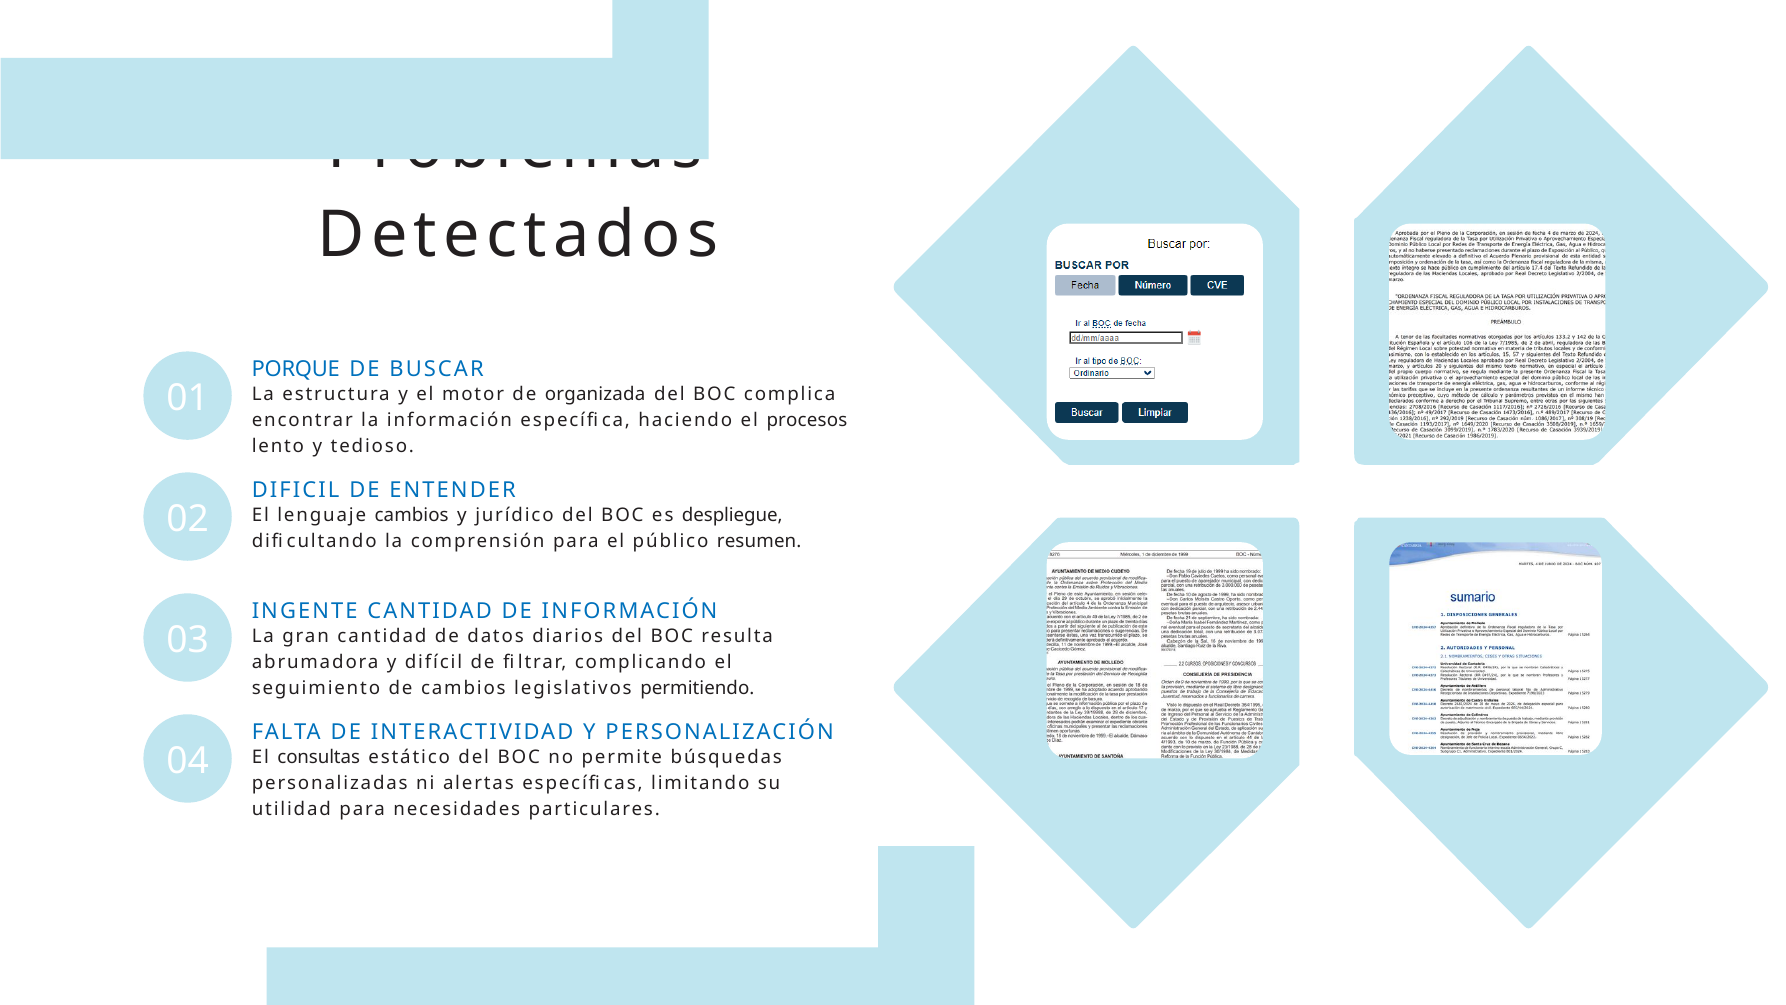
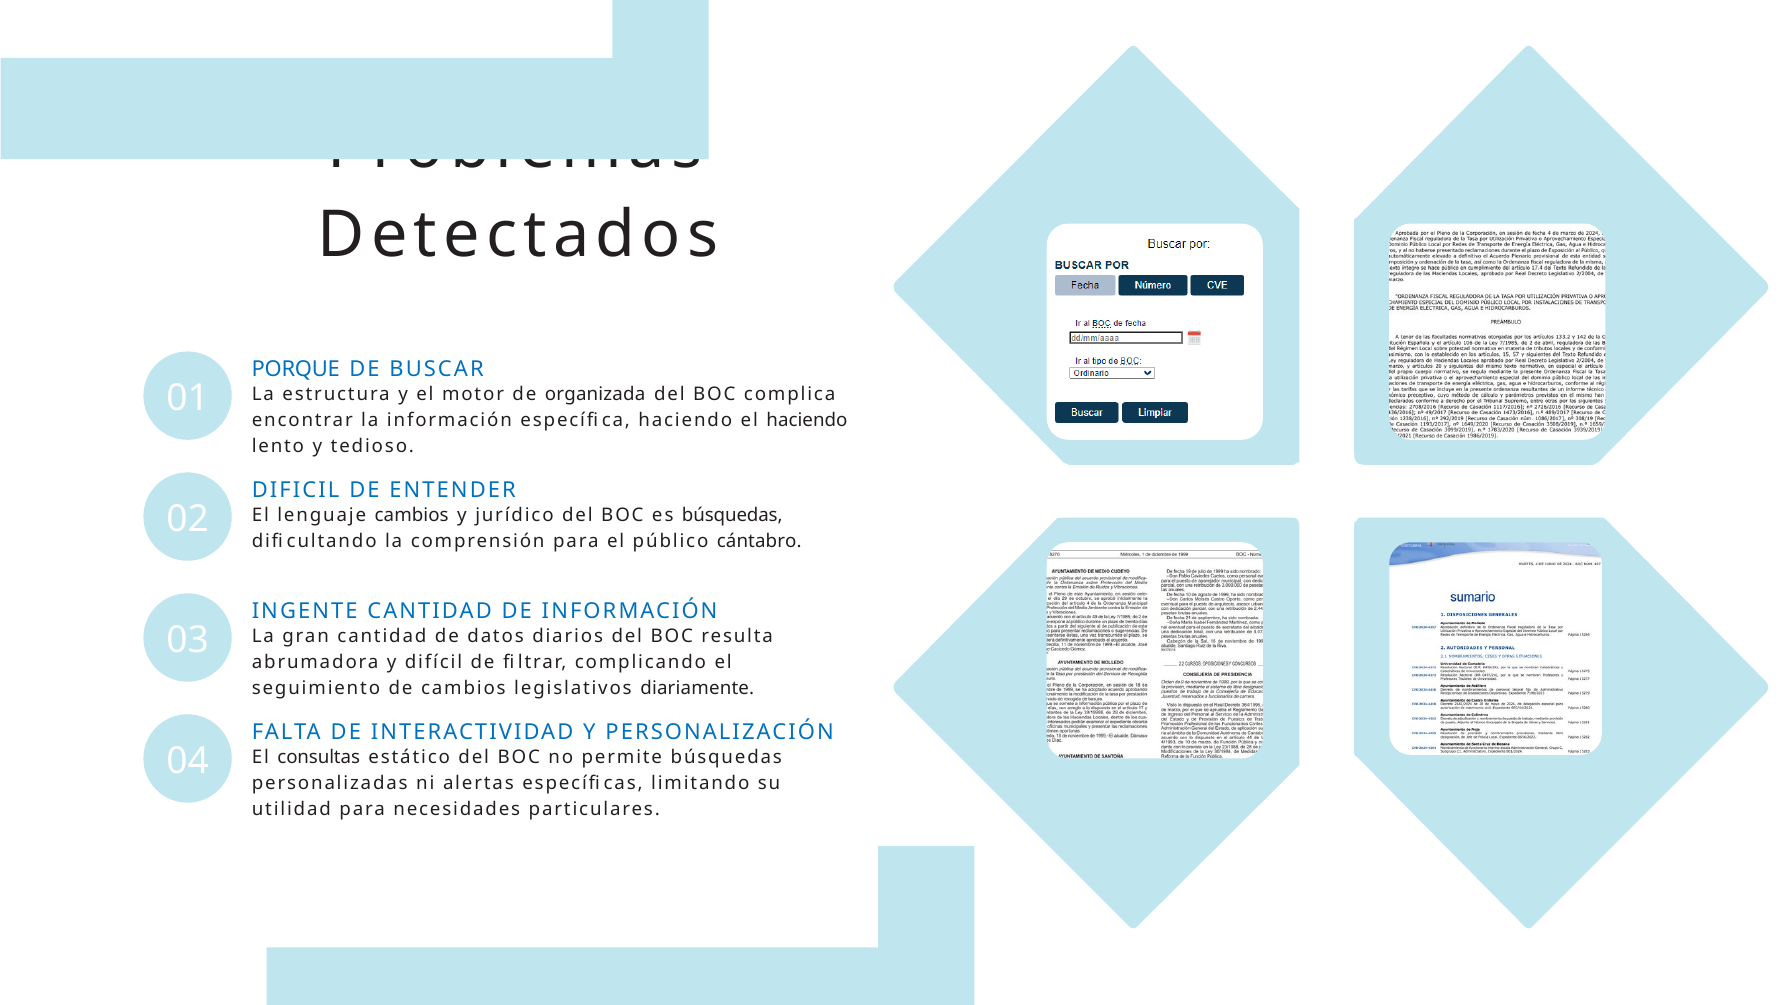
el procesos: procesos -> haciendo (807, 420)
es despliegue: despliegue -> búsquedas (732, 515)
resumen: resumen -> cántabro (759, 541)
permitiendo: permitiendo -> diariamente (697, 688)
